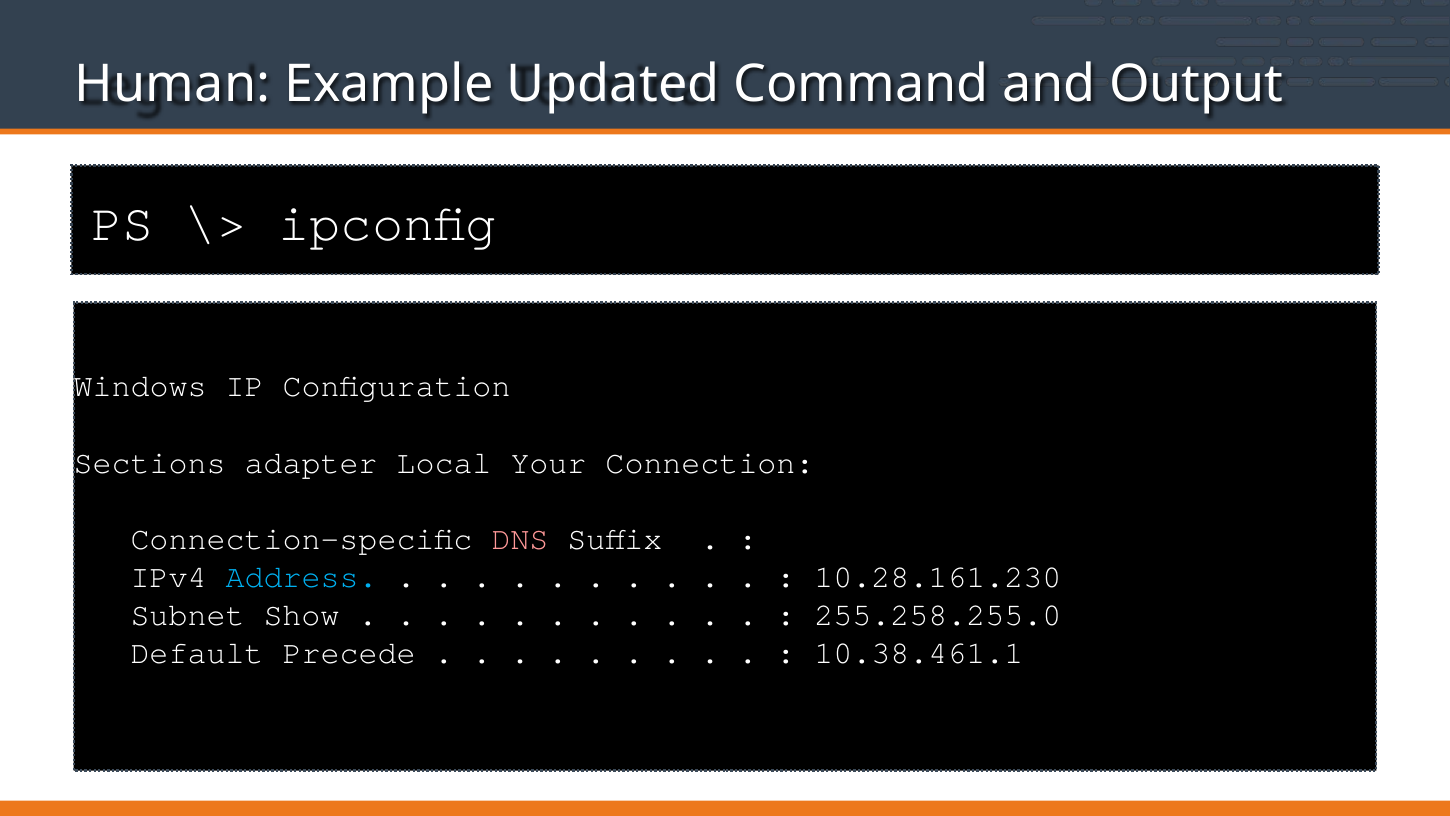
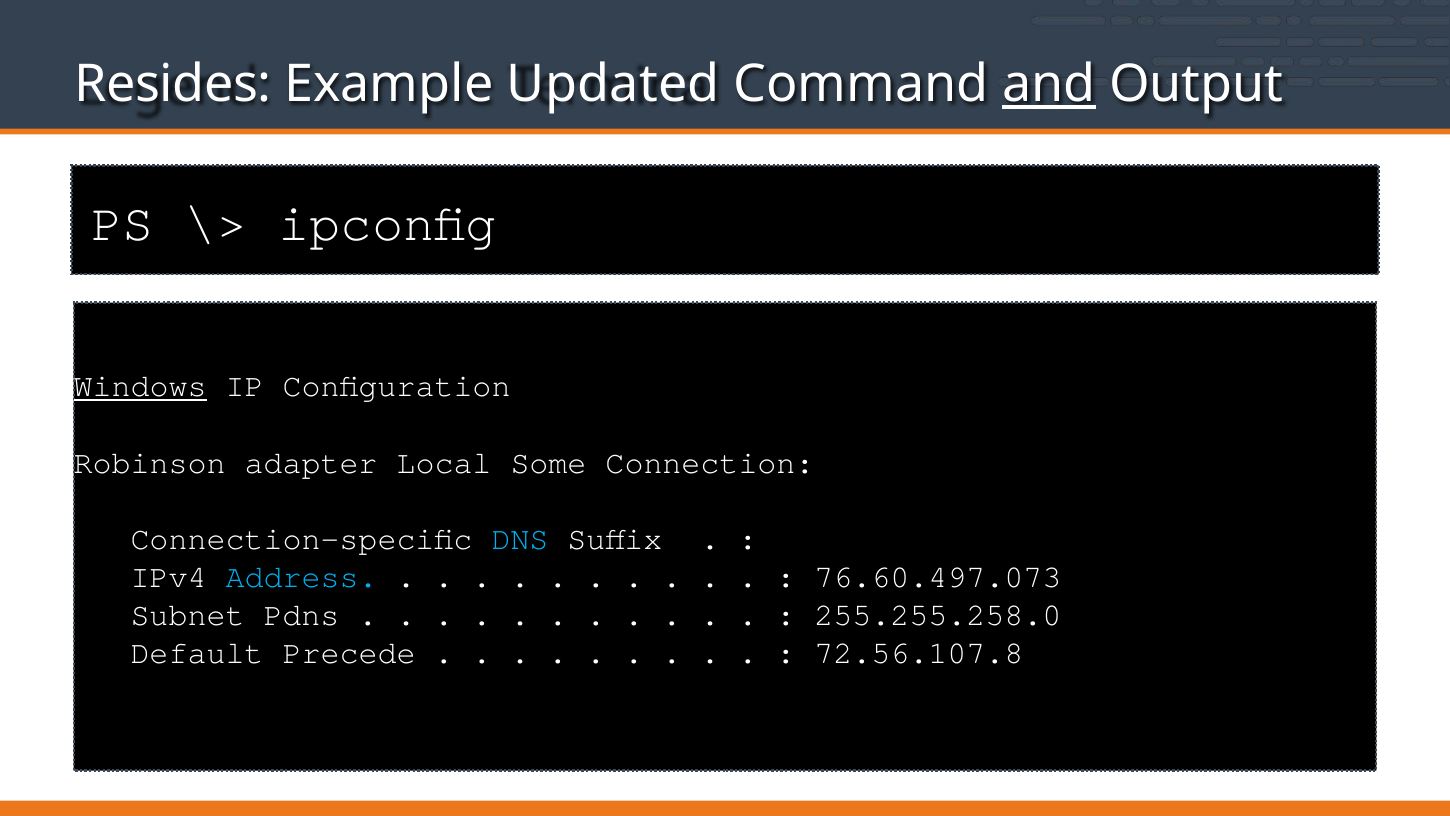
Human: Human -> Resides (173, 85)
and underline: none -> present (1049, 85)
Windows underline: none -> present (140, 386)
Sections: Sections -> Robinson (150, 462)
Your: Your -> Some (549, 462)
DNS colour: pink -> light blue (520, 539)
10.28.161.230: 10.28.161.230 -> 76.60.497.073 (938, 577)
Show: Show -> Pdns (302, 615)
255.258.255.0: 255.258.255.0 -> 255.255.258.0 (938, 615)
10.38.461.1: 10.38.461.1 -> 72.56.107.8 (919, 653)
